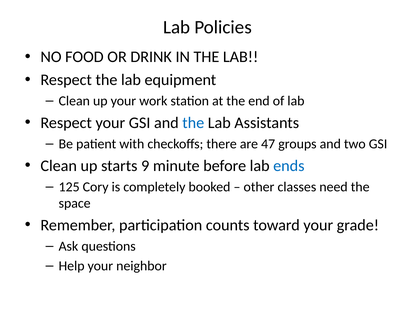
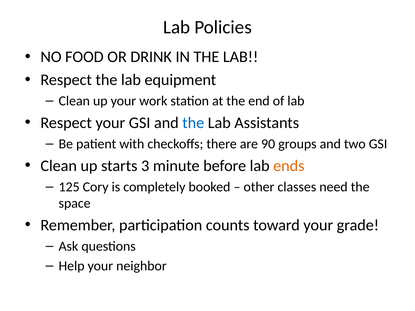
47: 47 -> 90 (268, 144)
9: 9 -> 3 (145, 166)
ends colour: blue -> orange (289, 166)
